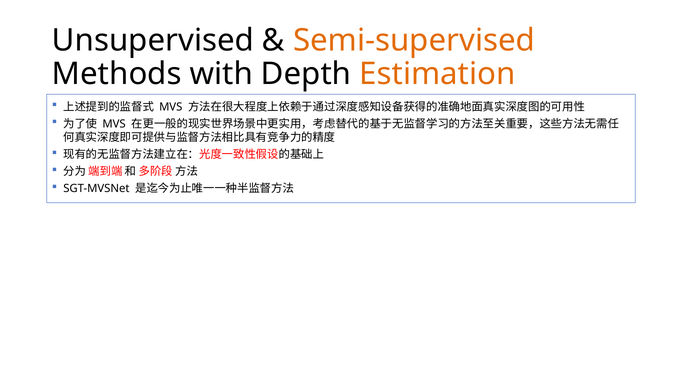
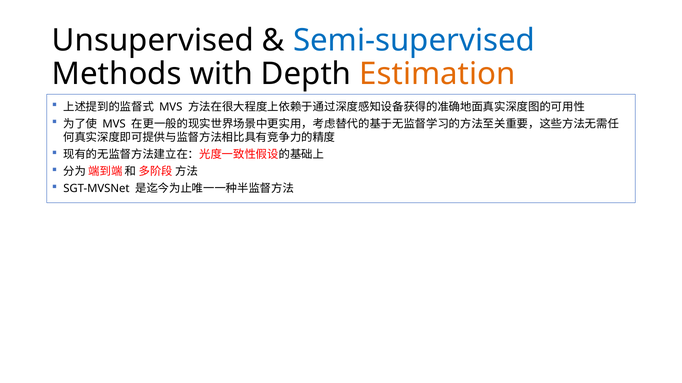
Semi-supervised colour: orange -> blue (414, 40)
